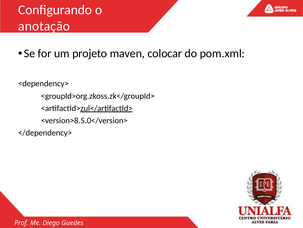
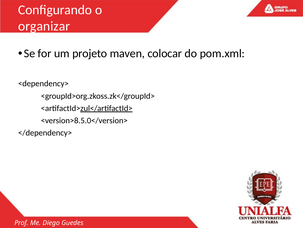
anotação: anotação -> organizar (44, 26)
